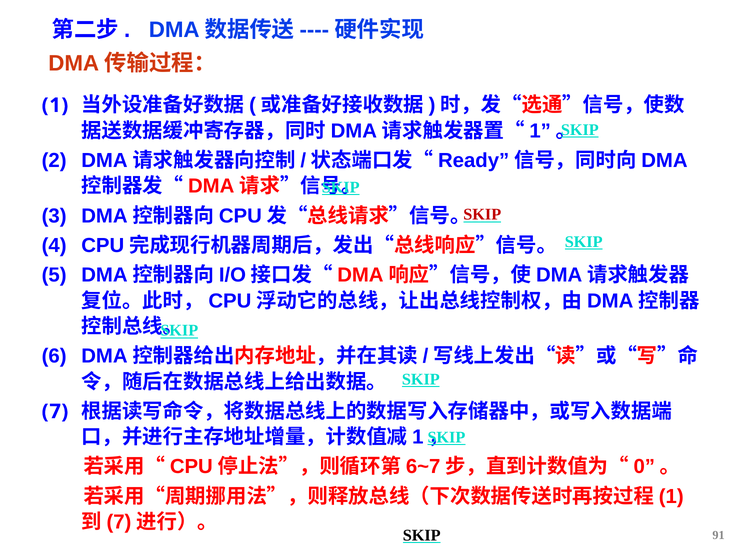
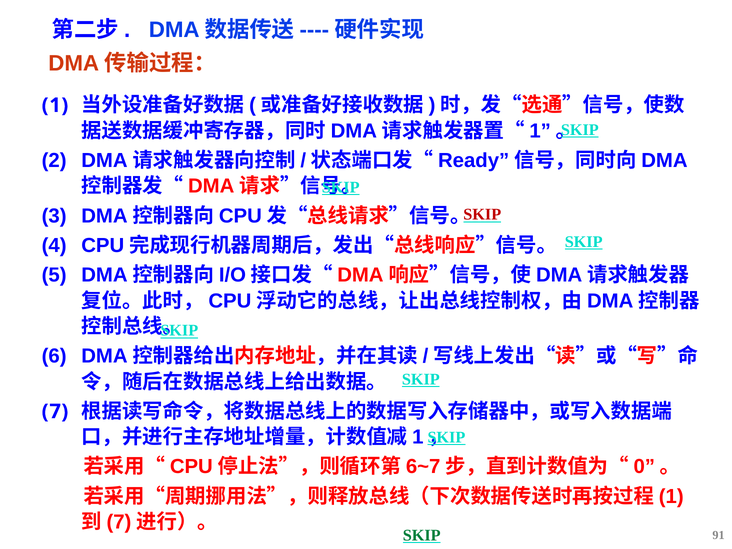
SKIP colour: black -> green (422, 535)
